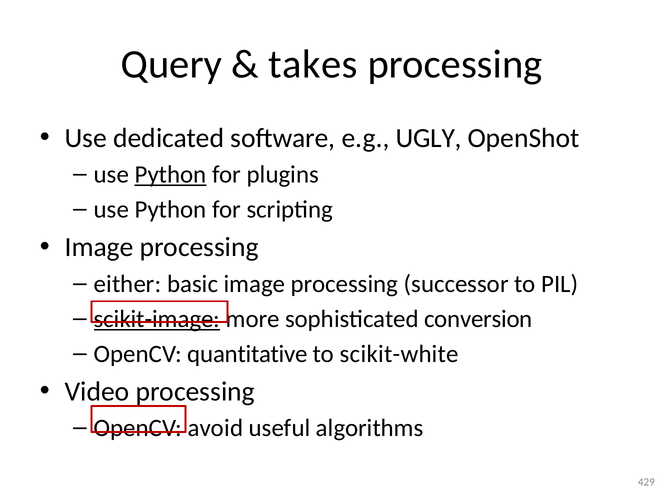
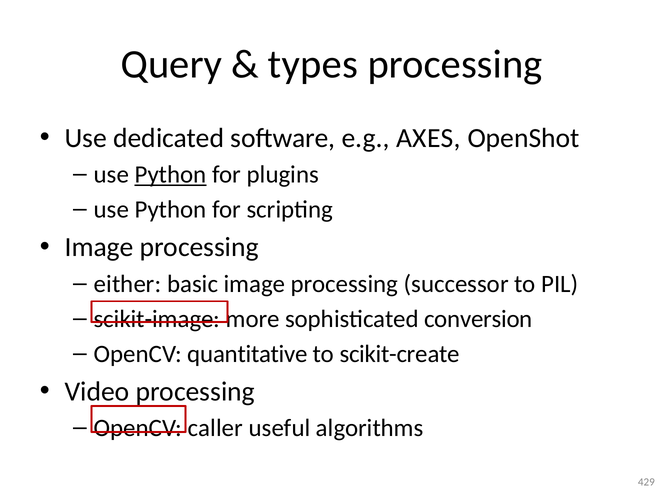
takes: takes -> types (313, 64)
UGLY: UGLY -> AXES (428, 138)
scikit-image underline: present -> none (157, 319)
scikit-white: scikit-white -> scikit-create (400, 354)
avoid: avoid -> caller (215, 428)
